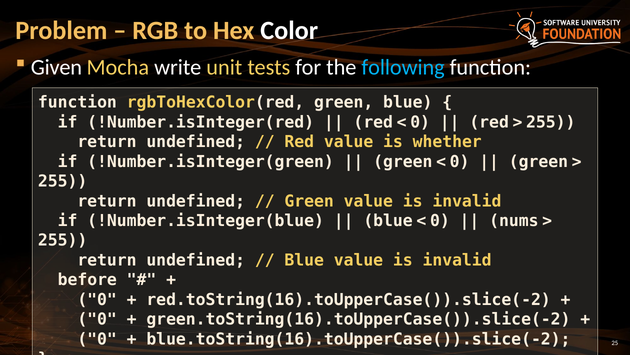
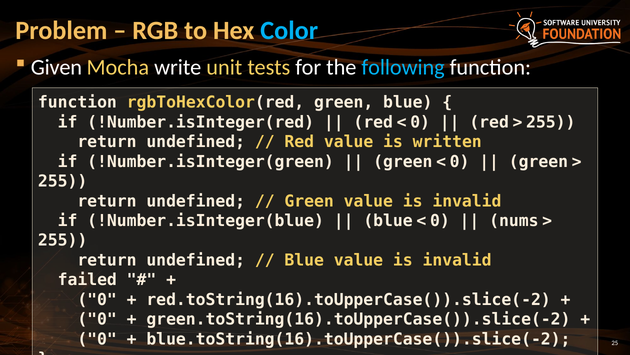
Color colour: white -> light blue (289, 31)
whether: whether -> written (447, 142)
before: before -> failed (87, 280)
